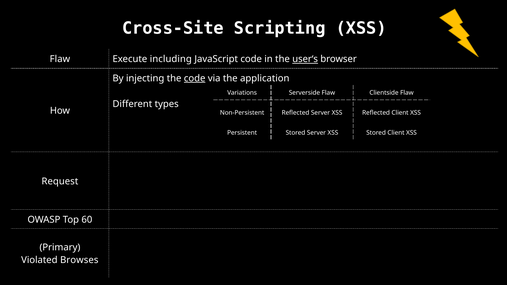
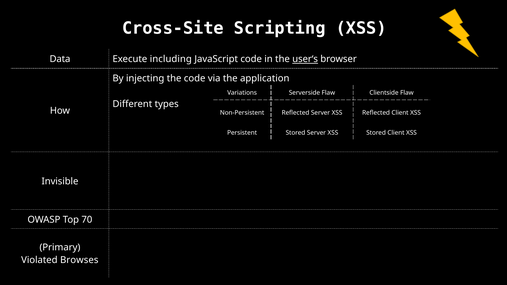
Flaw: Flaw -> Data (60, 59)
code underline: present -> none (195, 78)
Request: Request -> Invisible (60, 181)
60: 60 -> 70 (87, 220)
